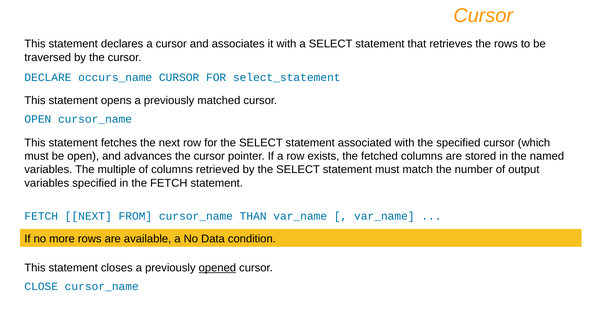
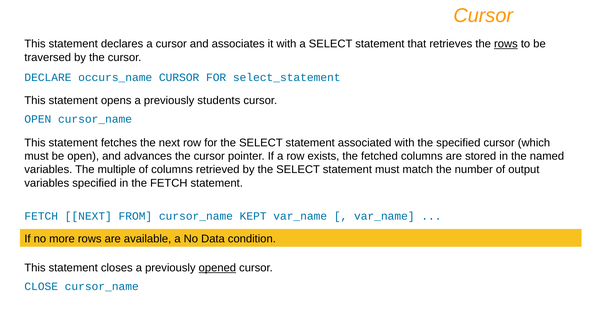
rows underline: none -> present (506, 44)
matched: matched -> students (219, 101)
THAN: THAN -> KEPT (253, 216)
